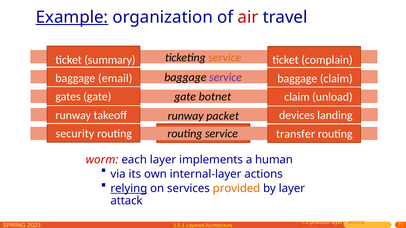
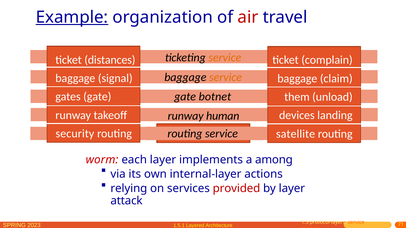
summary: summary -> distances (110, 60)
service colour: purple -> orange (226, 77)
email: email -> signal (115, 78)
claim: claim -> them (297, 97)
packet: packet -> human (223, 116)
transfer: transfer -> satellite (296, 134)
human: human -> among (274, 160)
relying underline: present -> none (129, 189)
provided colour: orange -> red (236, 189)
